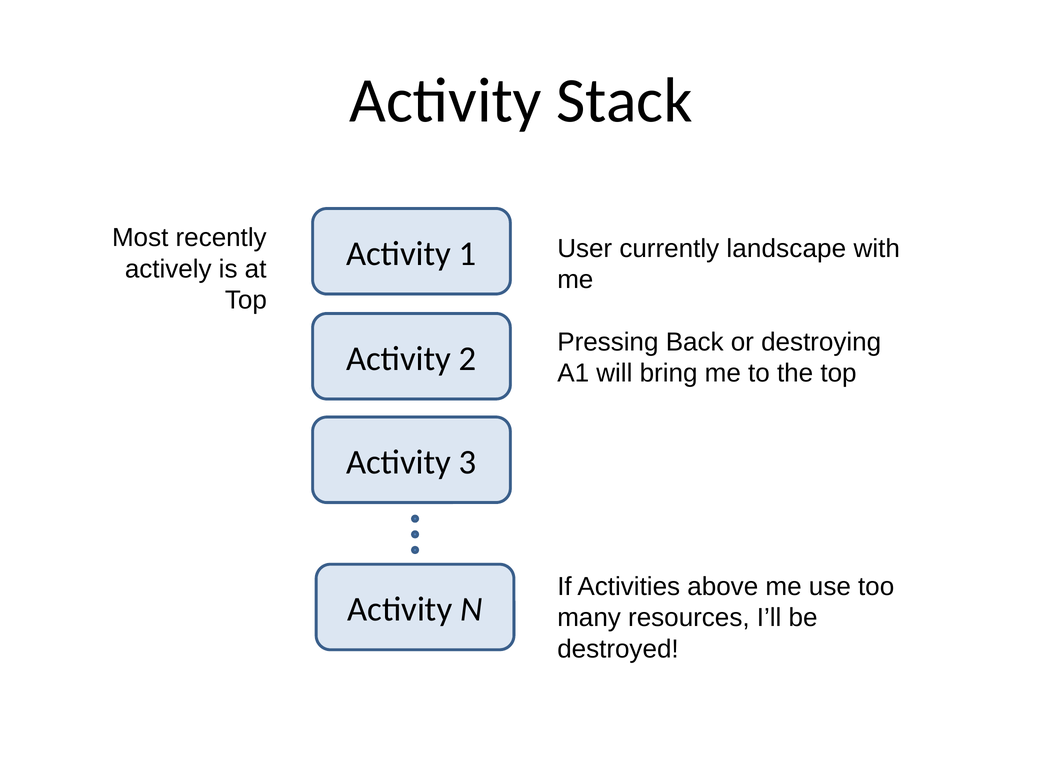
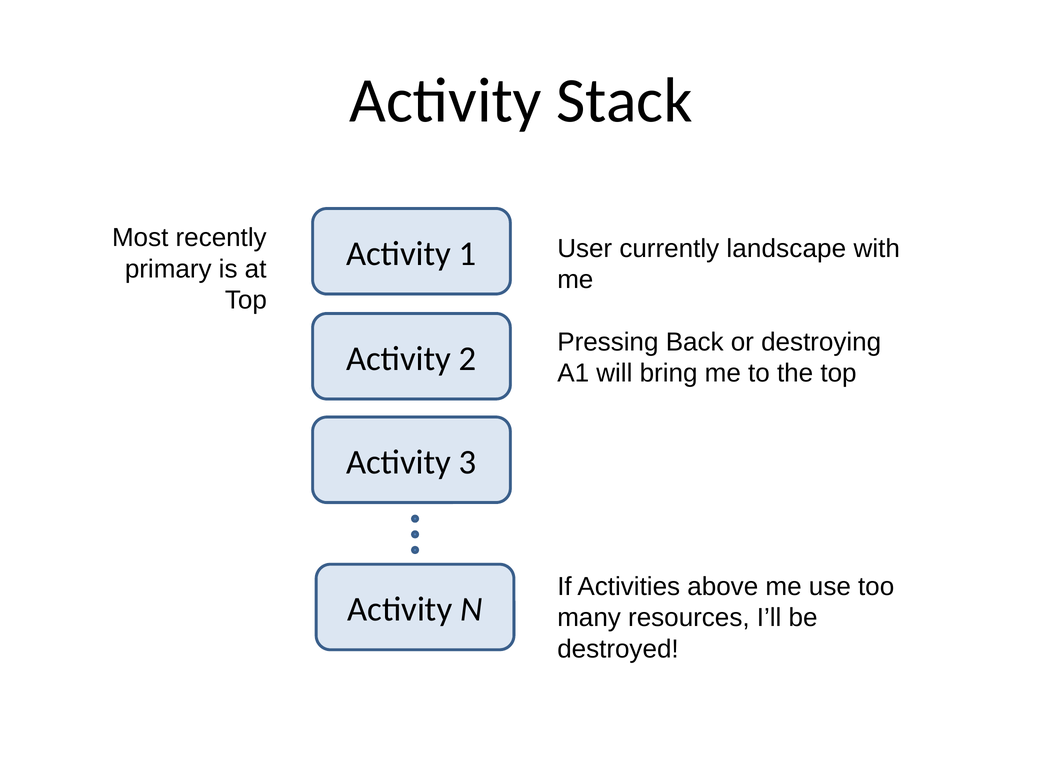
actively: actively -> primary (168, 269)
